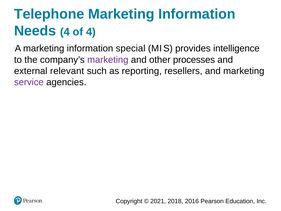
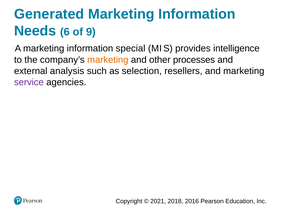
Telephone: Telephone -> Generated (49, 14)
Needs 4: 4 -> 6 (65, 32)
of 4: 4 -> 9 (91, 32)
marketing colour: purple -> orange (108, 60)
relevant: relevant -> analysis (67, 71)
reporting: reporting -> selection (142, 71)
